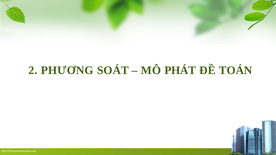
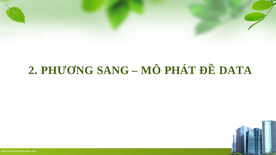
SOÁT: SOÁT -> SANG (113, 70)
TOÁN: TOÁN -> DATA (236, 70)
